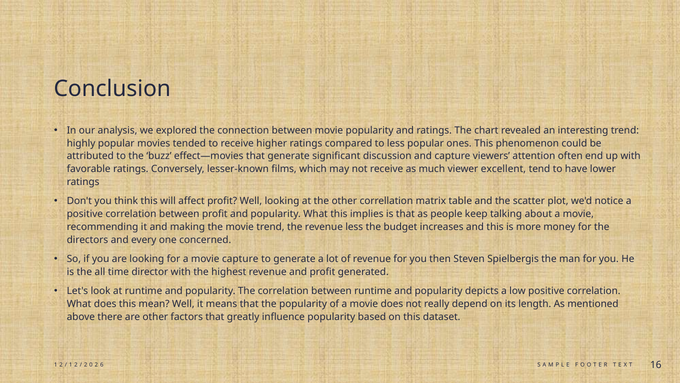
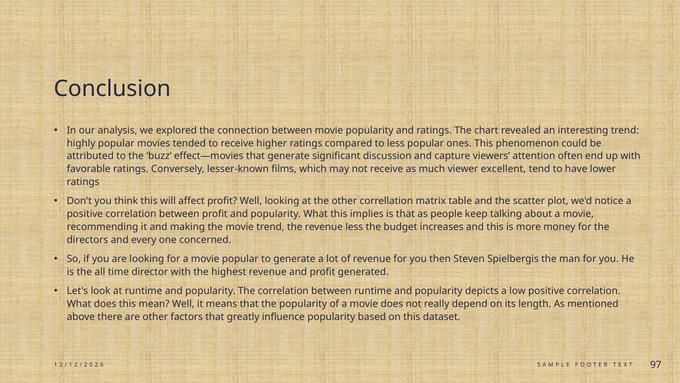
movie capture: capture -> popular (240, 259)
16: 16 -> 97 (656, 365)
